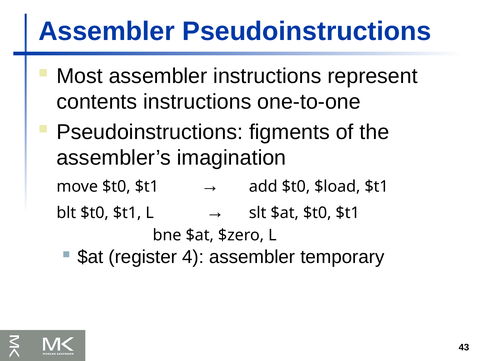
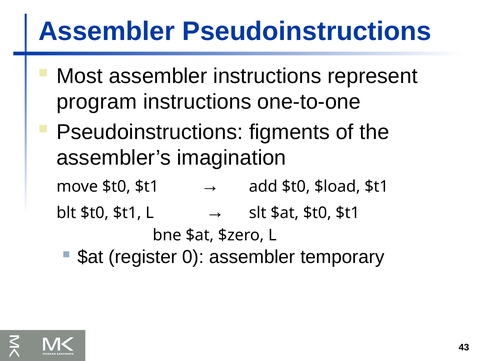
contents: contents -> program (97, 102)
4: 4 -> 0 (193, 257)
